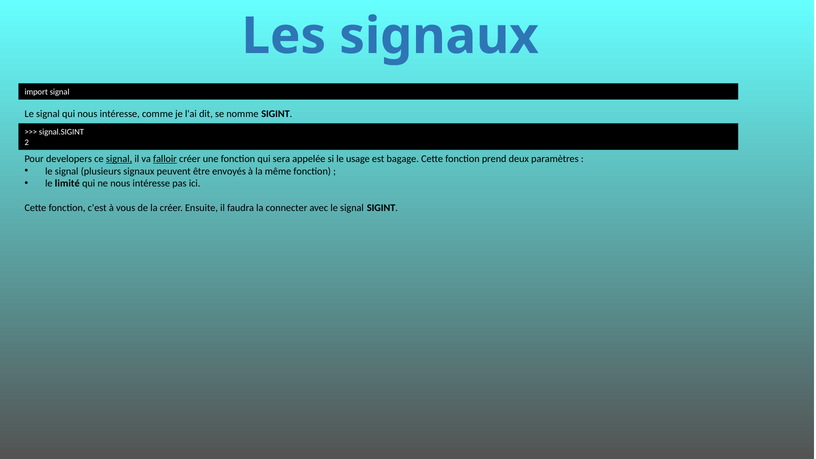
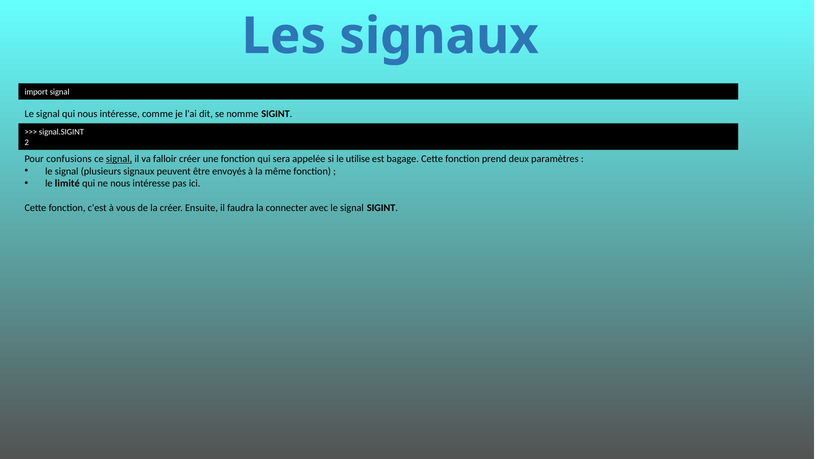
developers: developers -> confusions (69, 159)
falloir underline: present -> none (165, 159)
usage: usage -> utilise (358, 159)
